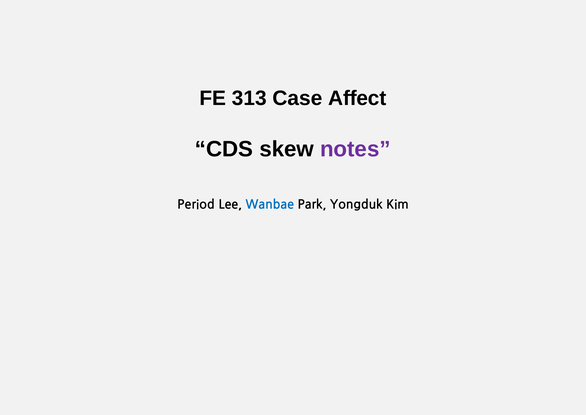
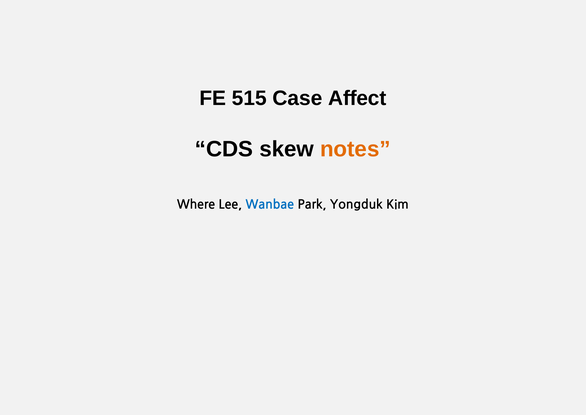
313: 313 -> 515 (249, 98)
notes colour: purple -> orange (355, 149)
Period: Period -> Where (196, 204)
